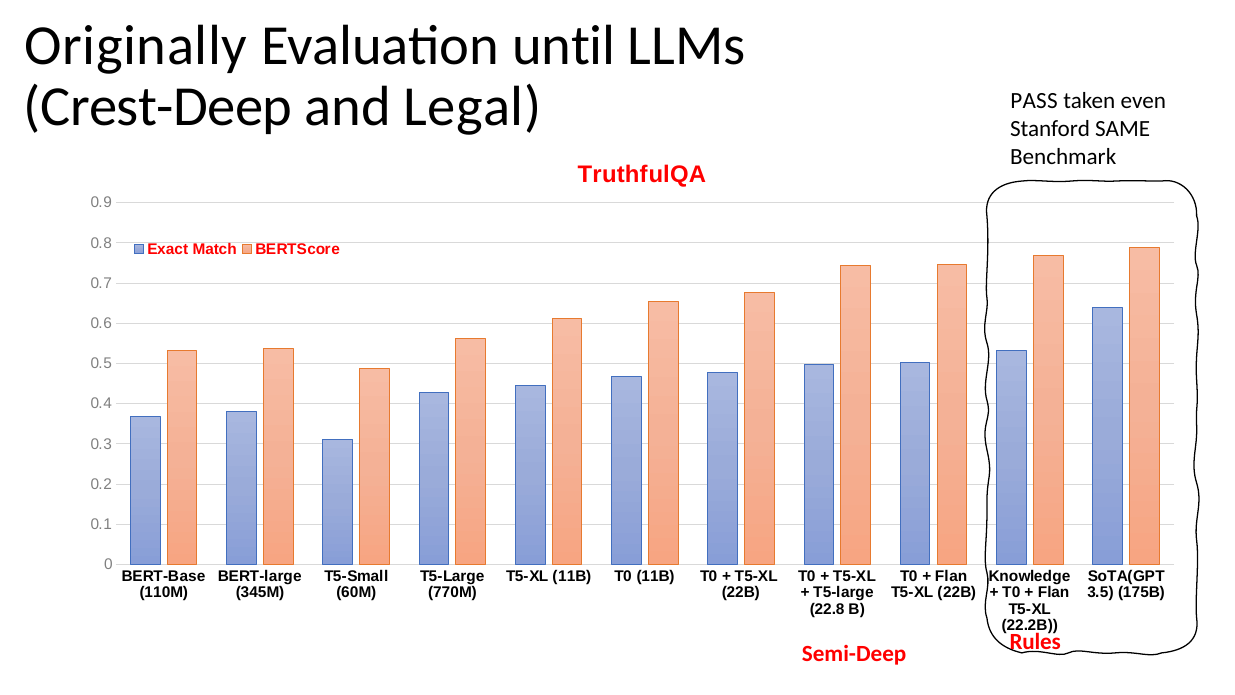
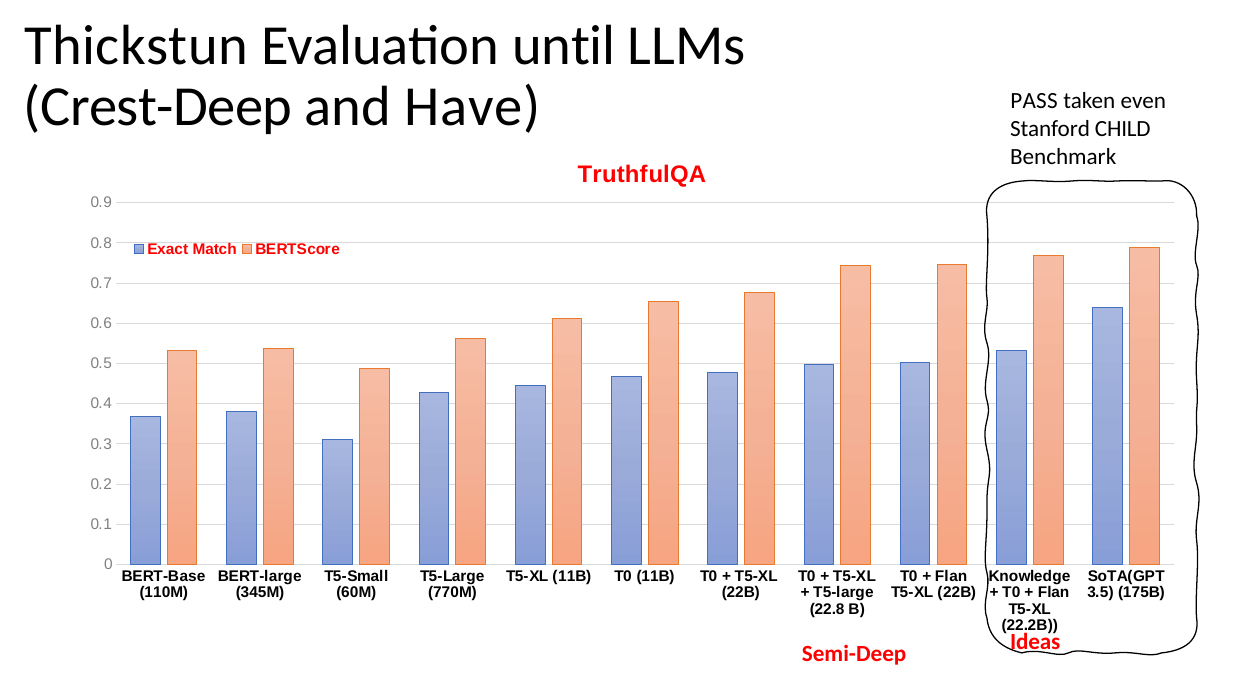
Originally: Originally -> Thickstun (136, 46)
Legal: Legal -> Have (472, 107)
SAME: SAME -> CHILD (1123, 129)
Rules: Rules -> Ideas (1035, 642)
